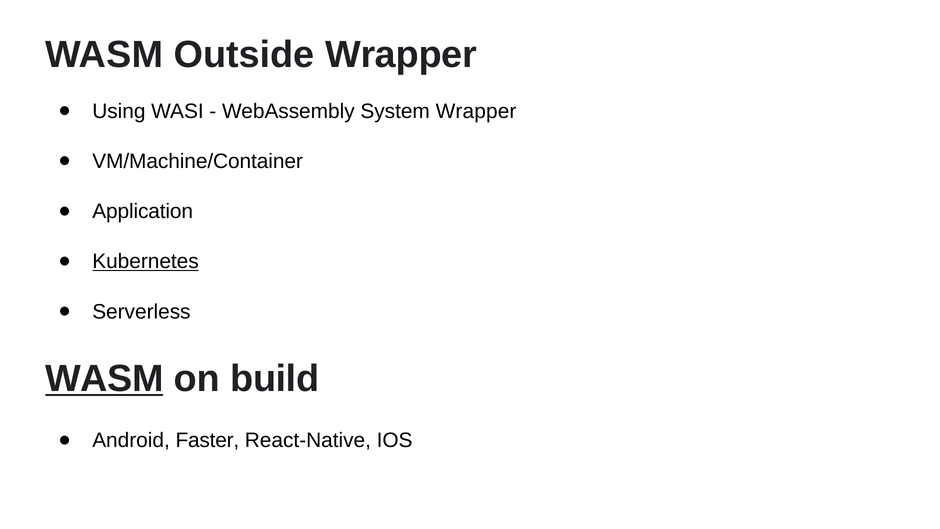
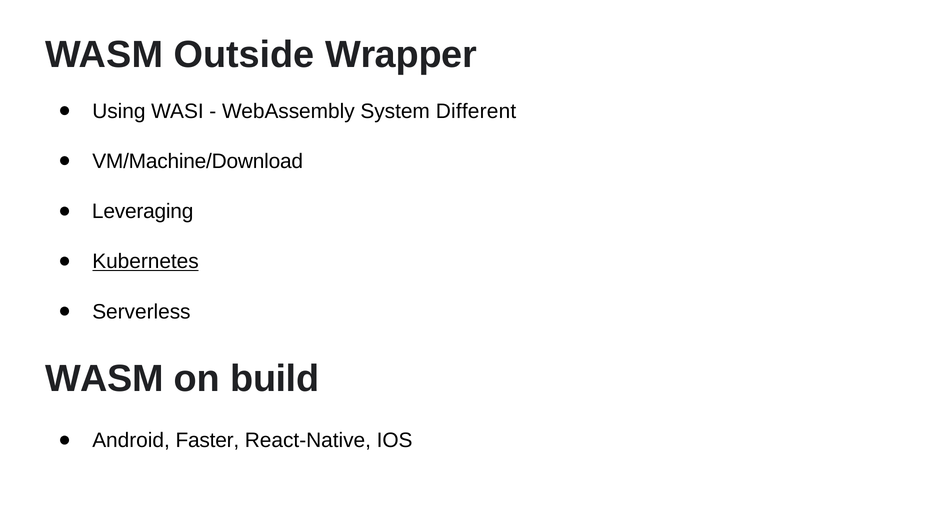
System Wrapper: Wrapper -> Different (476, 111)
VM/Machine/Container: VM/Machine/Container -> VM/Machine/Download (198, 161)
Application: Application -> Leveraging (143, 211)
WASM underline: present -> none (104, 379)
